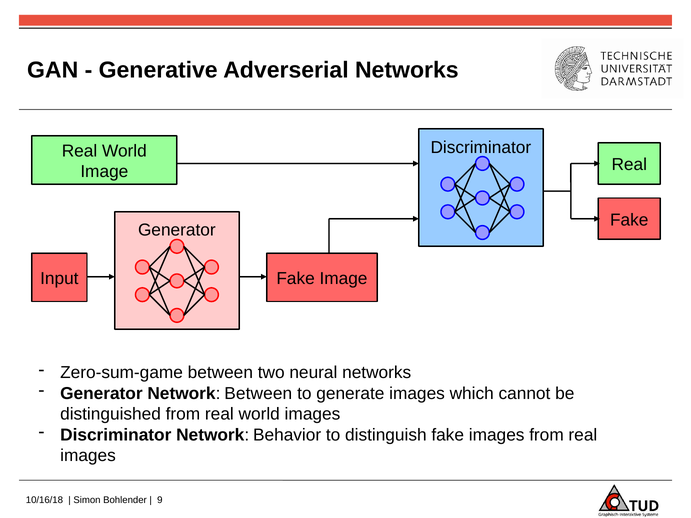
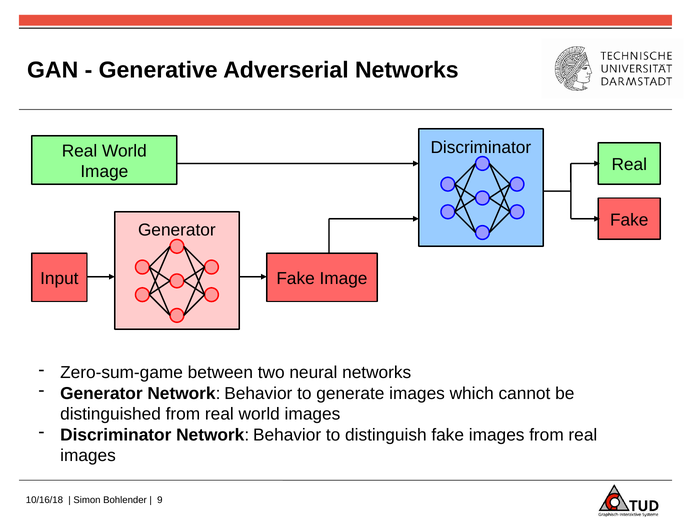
Generator Network Between: Between -> Behavior (258, 394)
